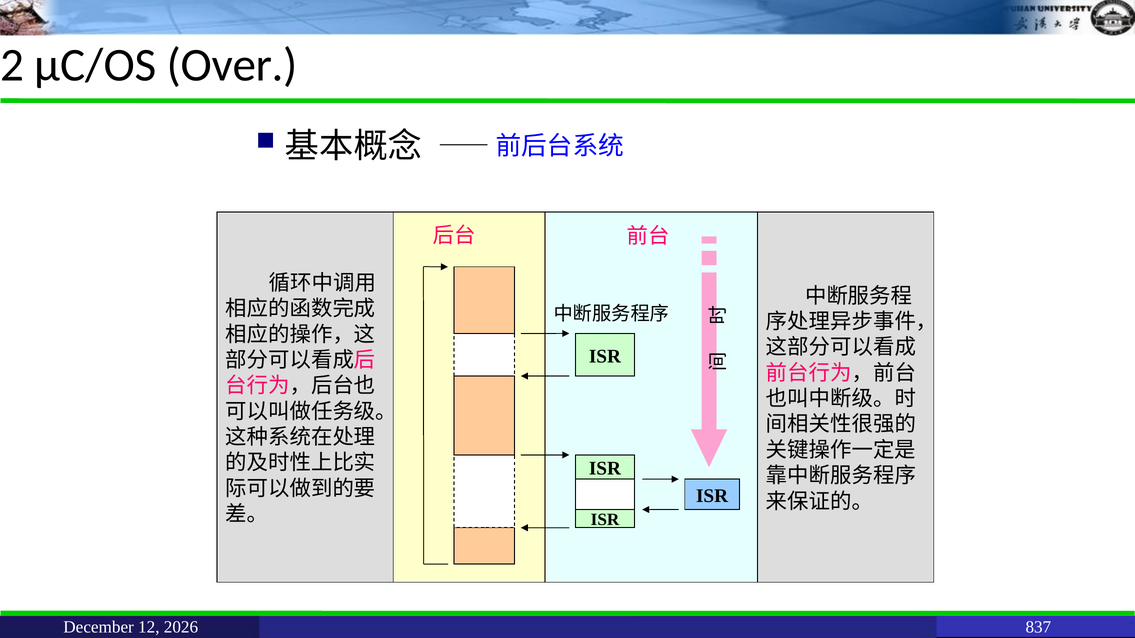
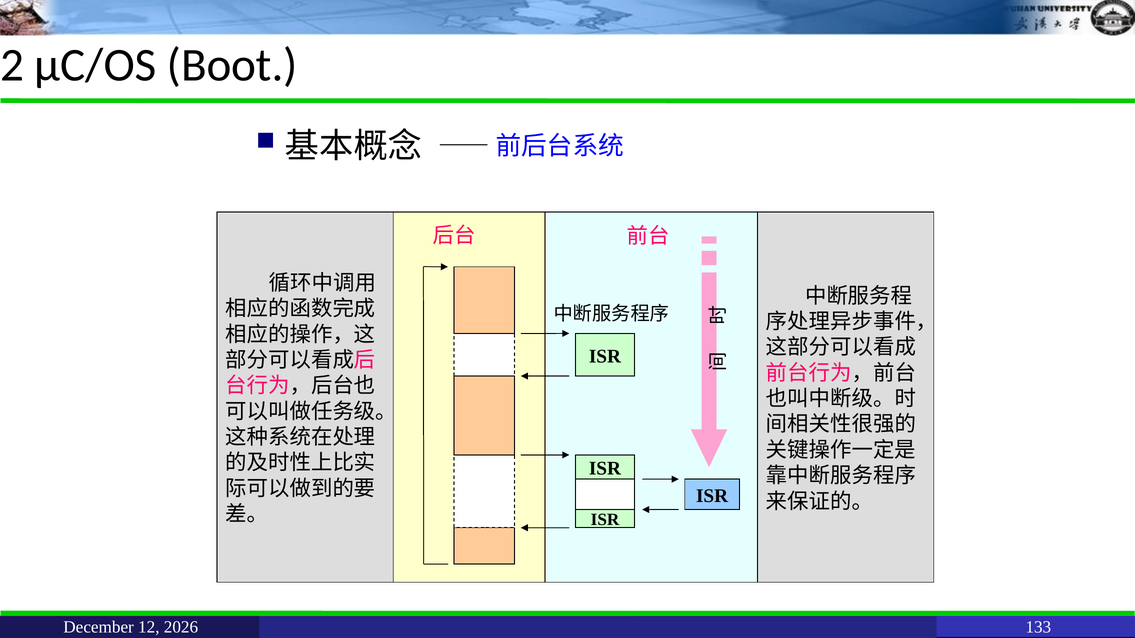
Over: Over -> Boot (232, 65)
837: 837 -> 133 (1038, 628)
